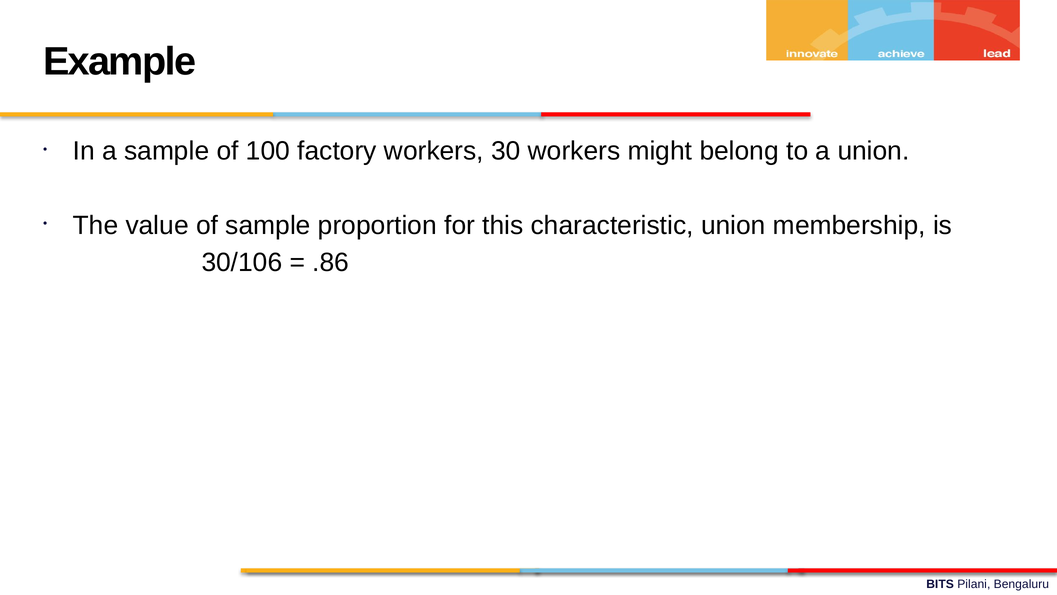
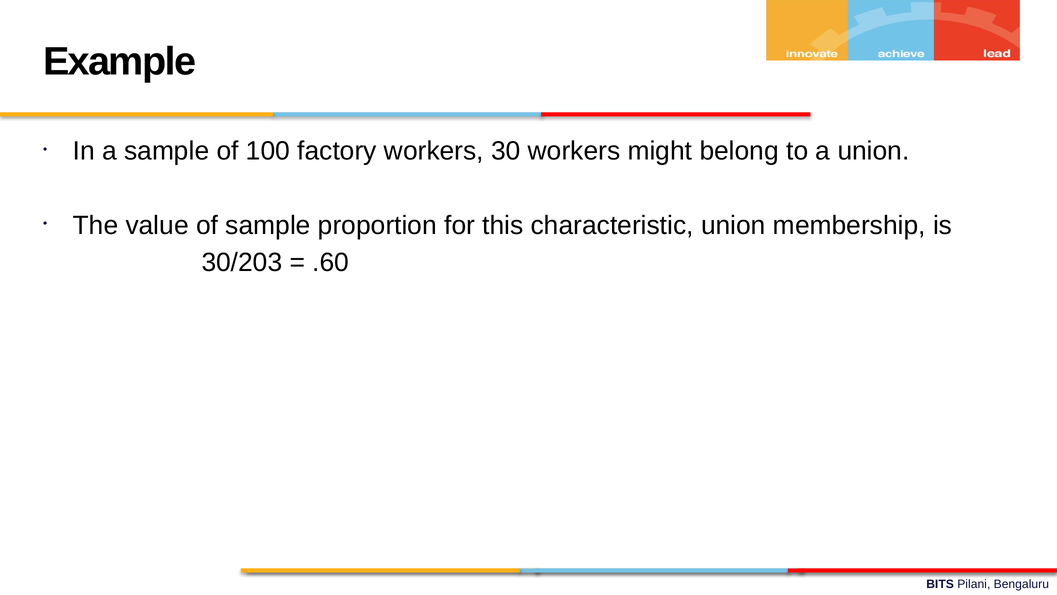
30/106: 30/106 -> 30/203 (242, 262)
.86: .86 -> .60 (331, 262)
